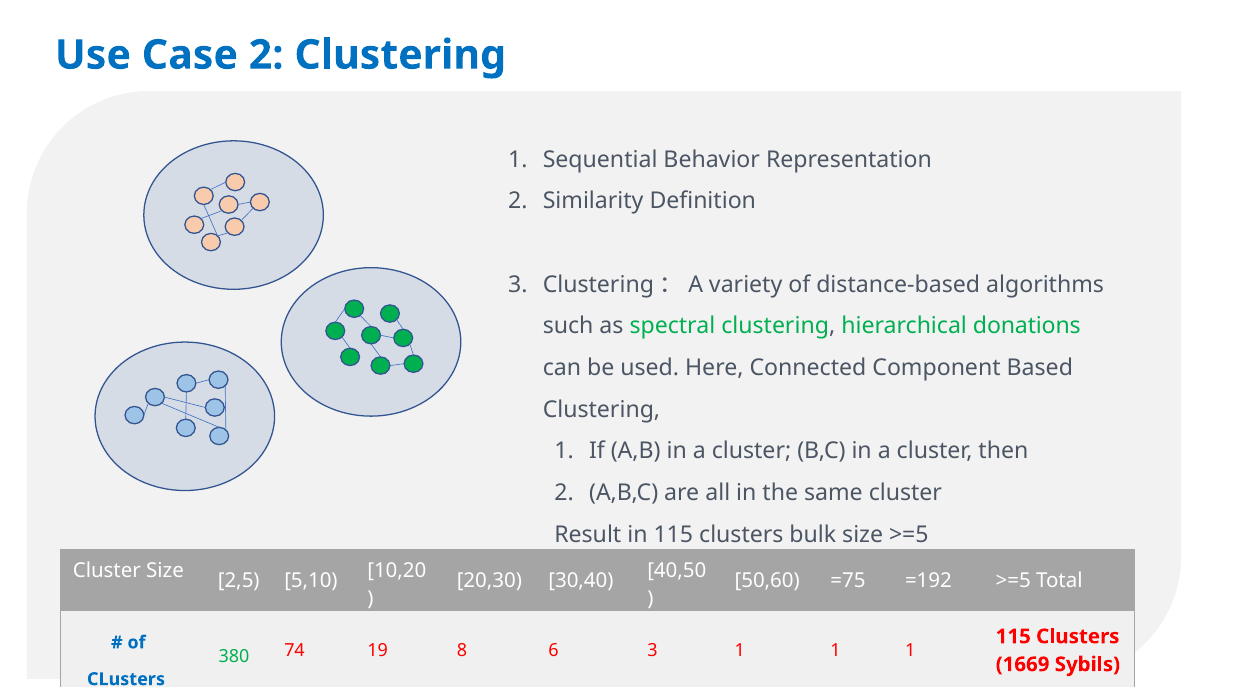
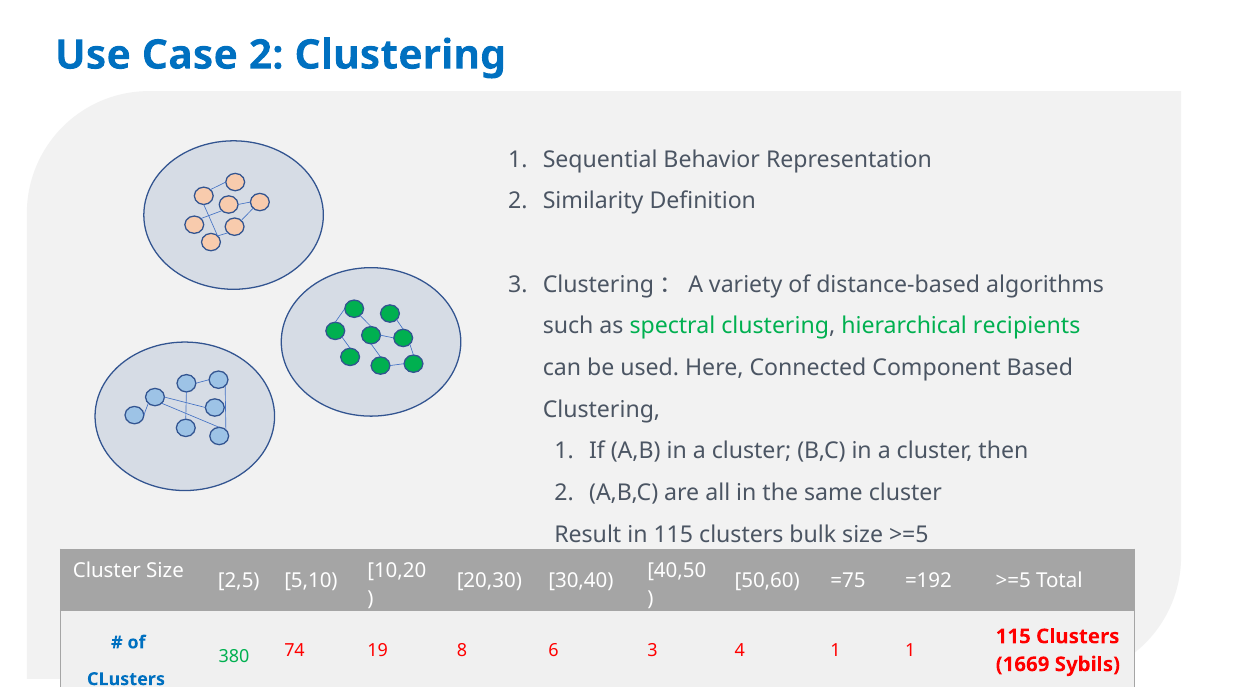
donations: donations -> recipients (1027, 326)
3 1: 1 -> 4 (740, 650)
